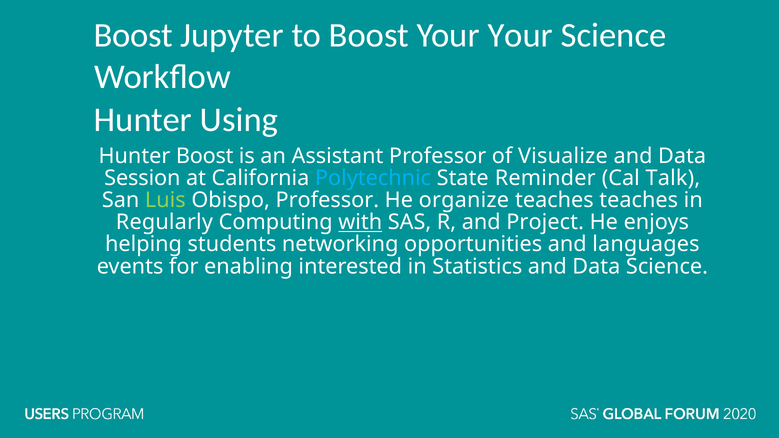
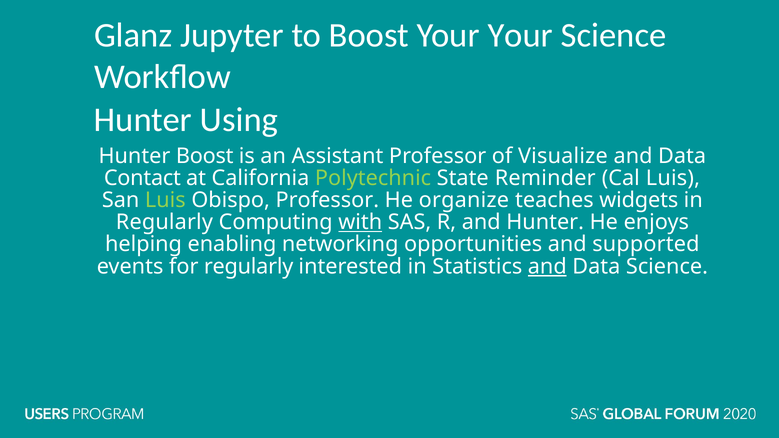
Boost: Boost -> Glanz (133, 35)
Session: Session -> Contact (142, 178)
Polytechnic colour: light blue -> light green (373, 178)
Cal Talk: Talk -> Luis (673, 178)
teaches teaches: teaches -> widgets (639, 200)
and Project: Project -> Hunter (545, 222)
students: students -> enabling (232, 244)
languages: languages -> supported (646, 244)
for enabling: enabling -> regularly (249, 267)
and underline: none -> present (547, 267)
